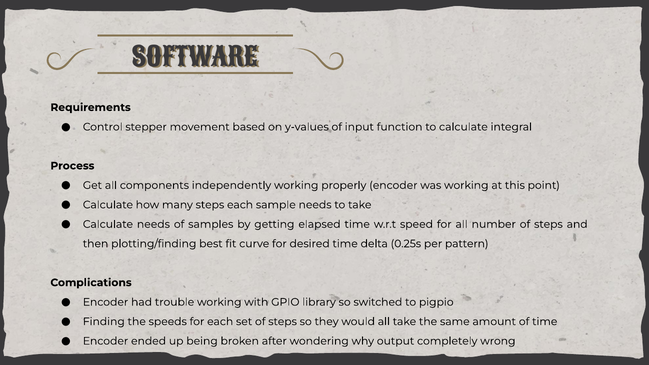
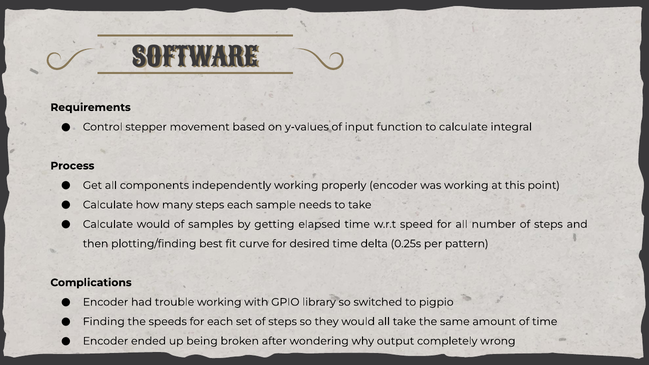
Calculate needs: needs -> would (153, 224)
